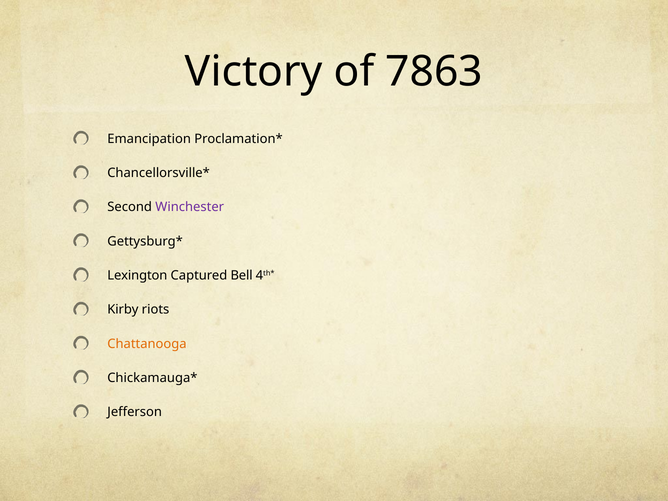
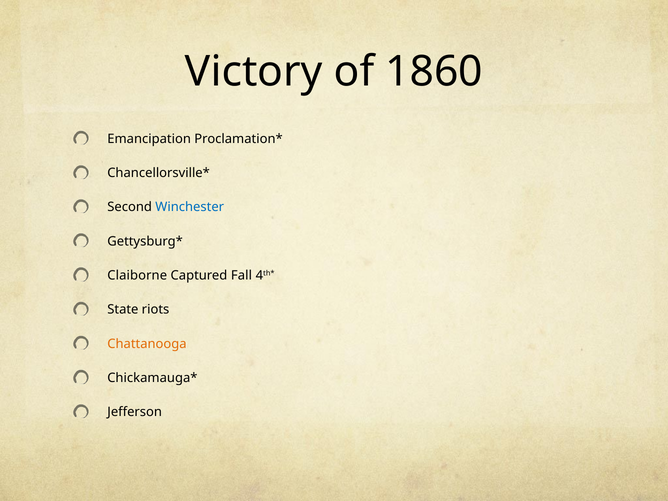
7863: 7863 -> 1860 (434, 71)
Winchester colour: purple -> blue (190, 207)
Lexington: Lexington -> Claiborne (137, 275)
Bell: Bell -> Fall (241, 275)
Kirby: Kirby -> State (123, 310)
